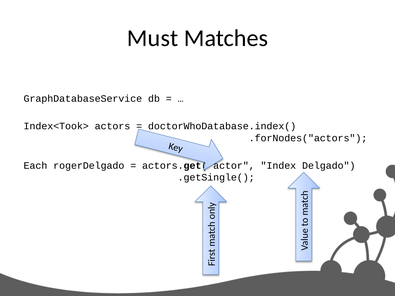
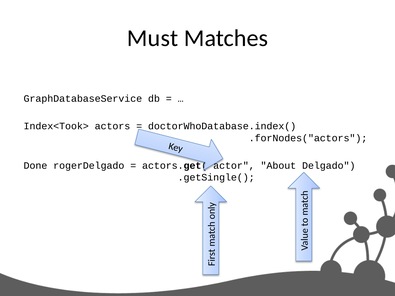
Each: Each -> Done (35, 166)
Index: Index -> About (278, 166)
